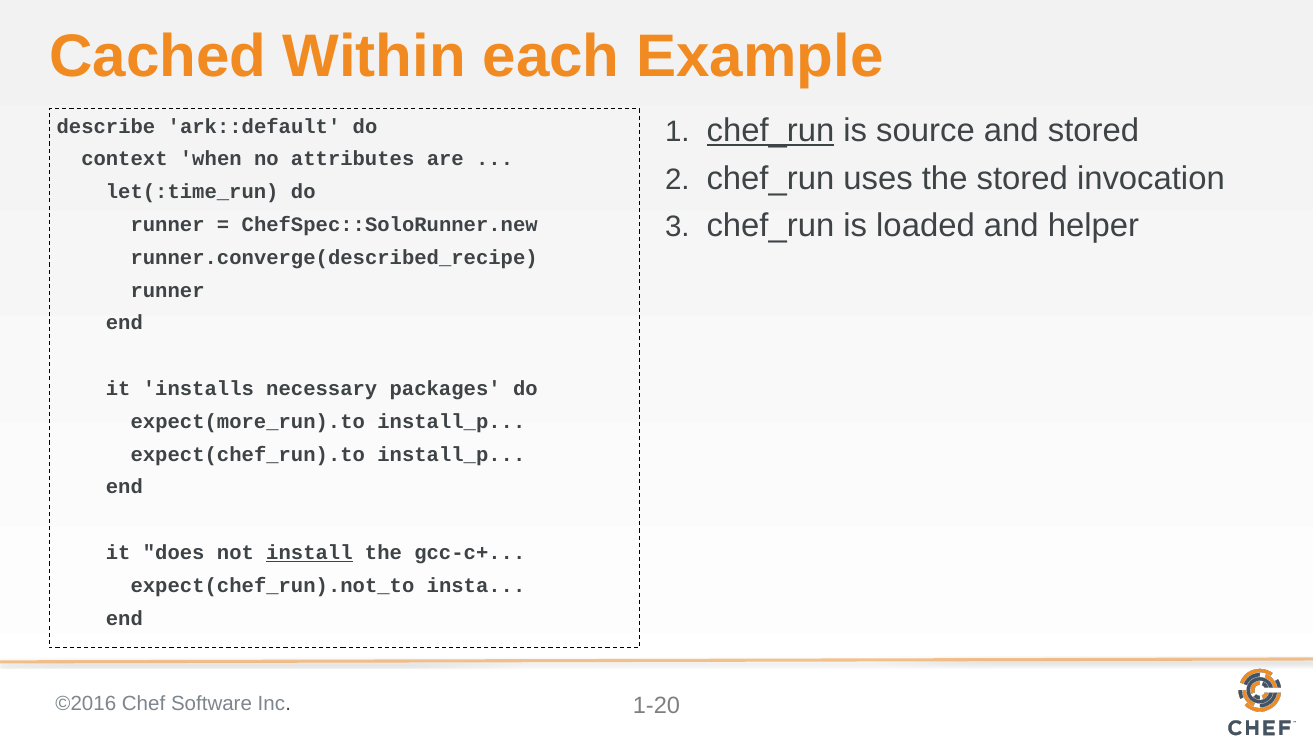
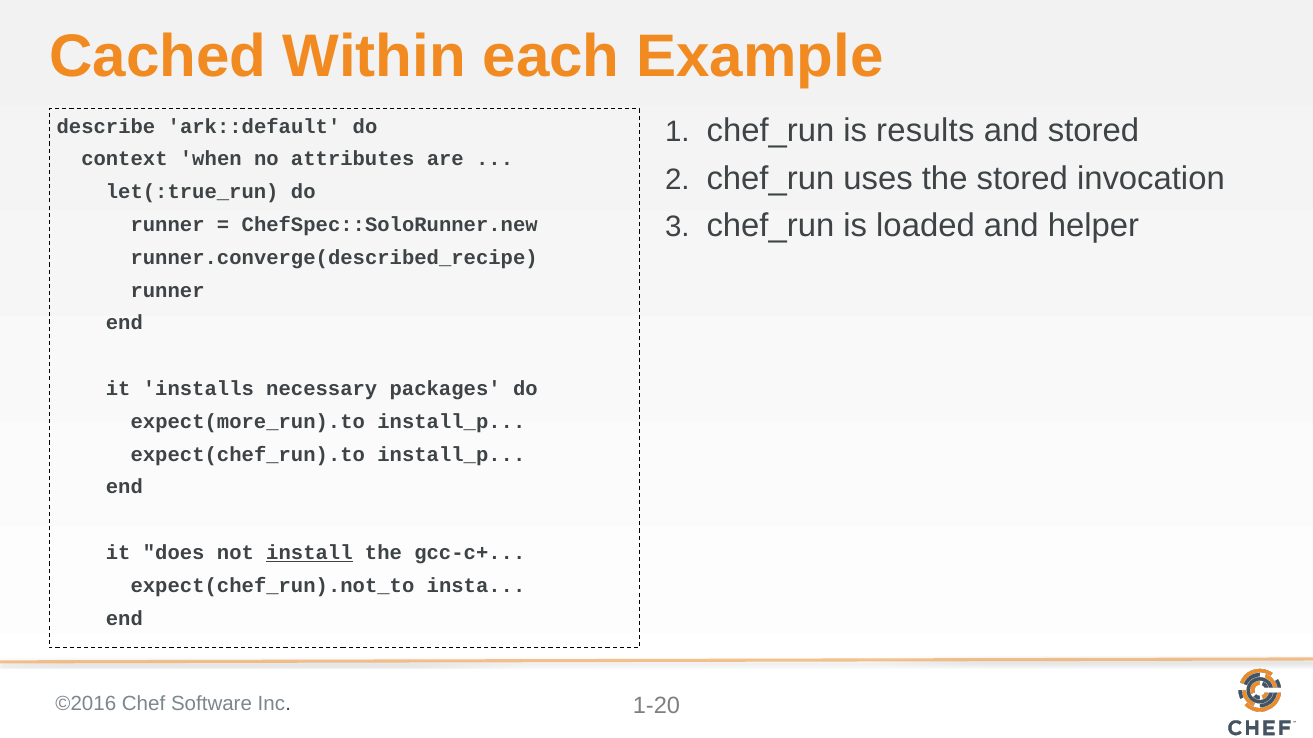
chef_run underline: present -> none (770, 131)
source: source -> results (925, 131)
let(:time_run: let(:time_run -> let(:true_run (192, 192)
